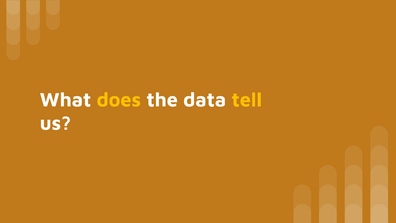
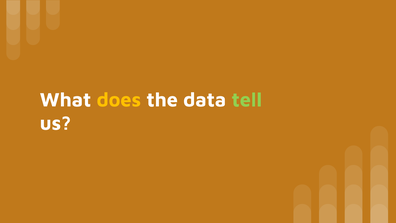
tell colour: yellow -> light green (247, 100)
